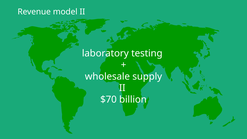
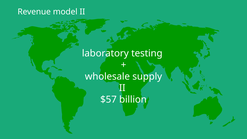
$70: $70 -> $57 (108, 99)
